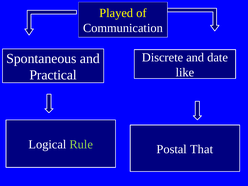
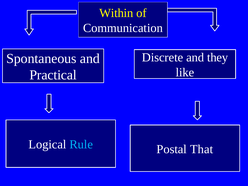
Played: Played -> Within (116, 13)
date: date -> they (218, 57)
Rule colour: light green -> light blue (81, 144)
